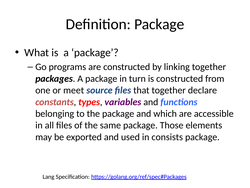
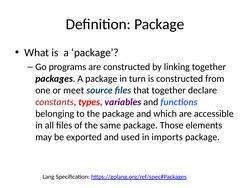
consists: consists -> imports (167, 137)
